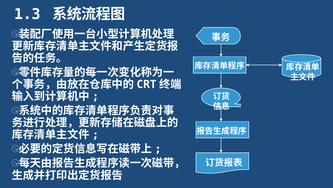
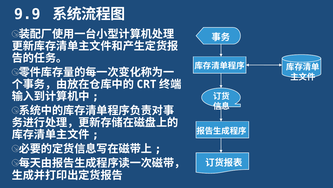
1.3: 1.3 -> 9.9 (27, 14)
